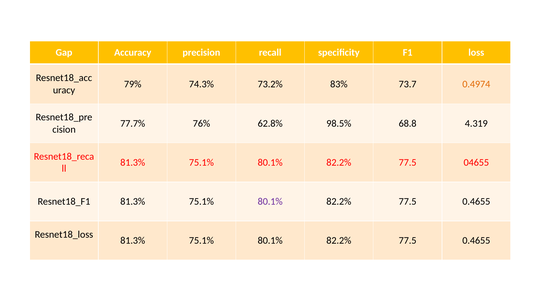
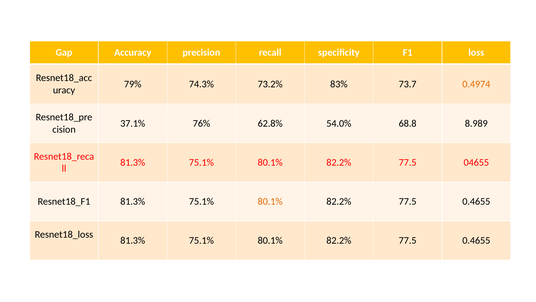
77.7%: 77.7% -> 37.1% (133, 123)
98.5%: 98.5% -> 54.0% (339, 123)
4.319: 4.319 -> 8.989 (476, 123)
80.1% colour: purple -> orange (270, 201)
